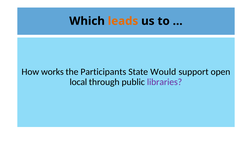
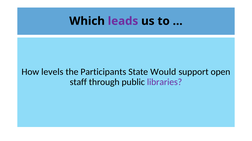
leads colour: orange -> purple (123, 21)
works: works -> levels (52, 72)
local: local -> staff (78, 82)
